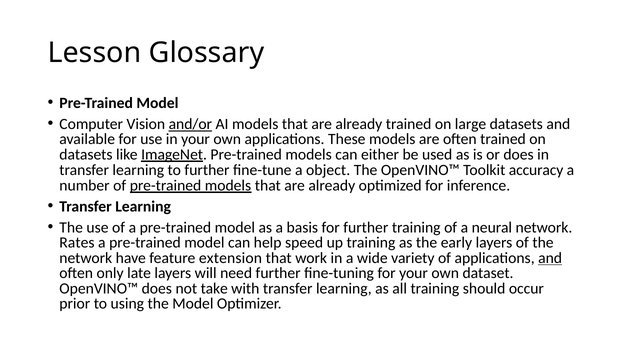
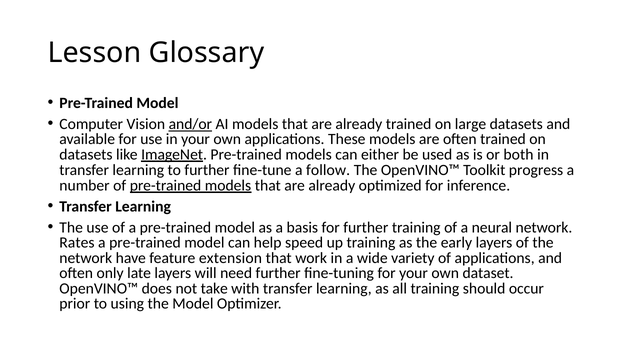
or does: does -> both (518, 155)
object: object -> follow (328, 170)
accuracy: accuracy -> progress (536, 170)
and underline: present -> none (550, 258)
